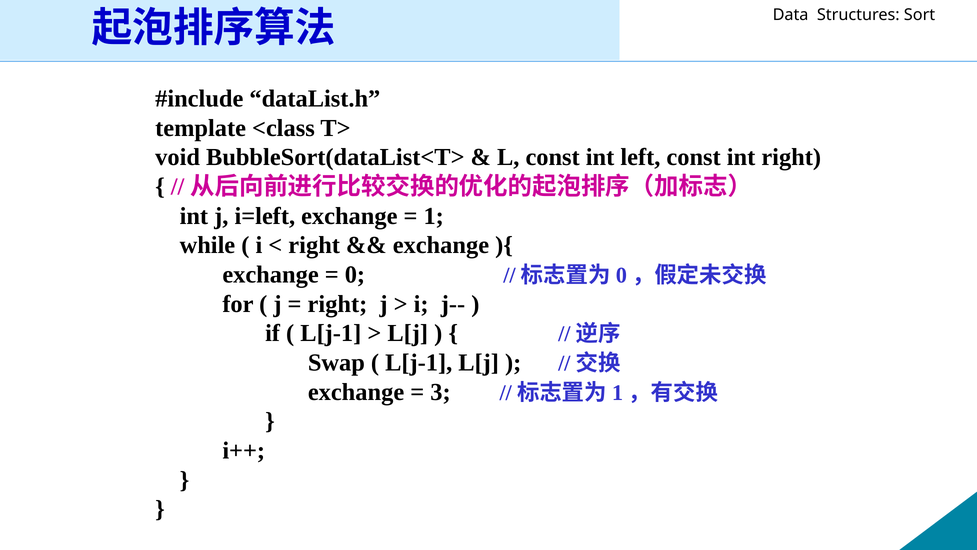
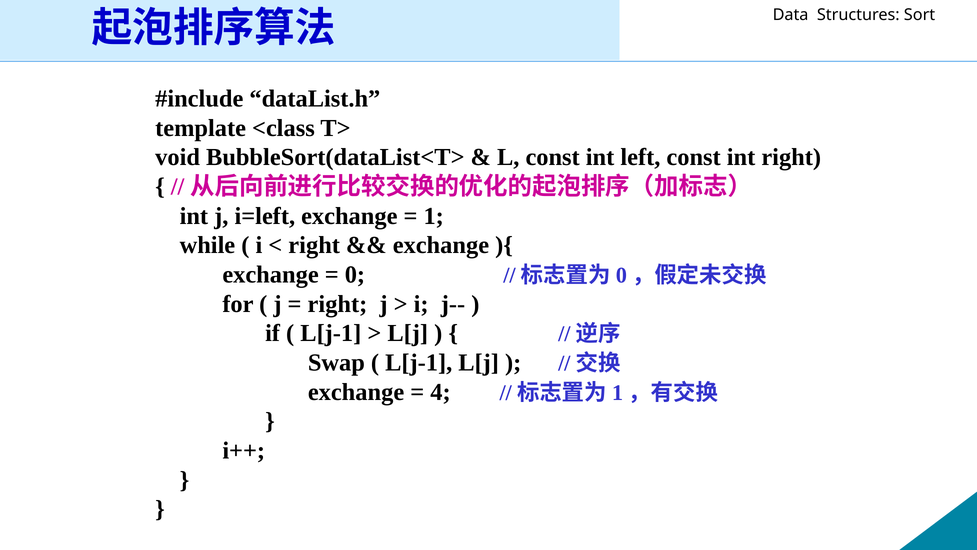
3: 3 -> 4 (440, 392)
